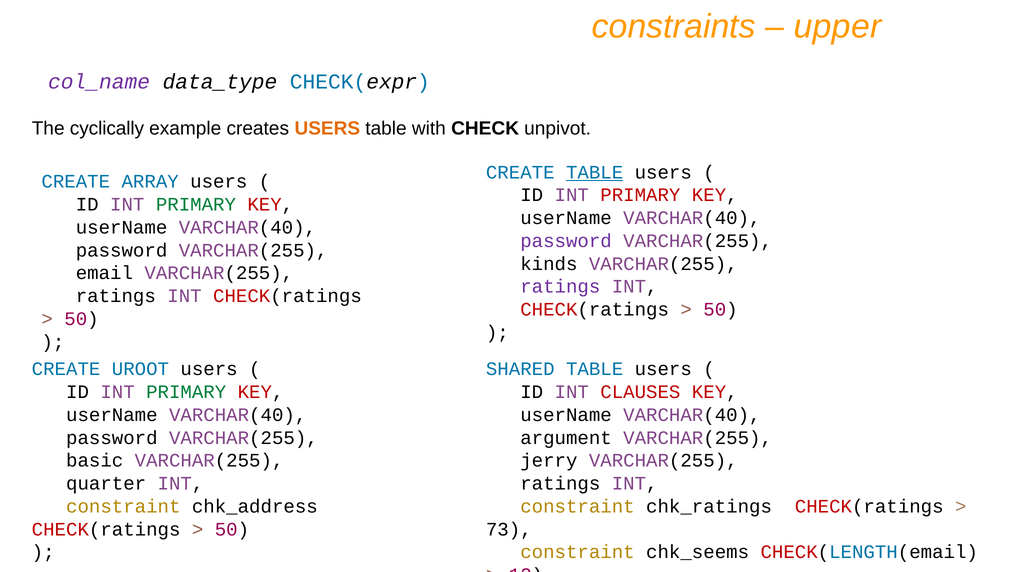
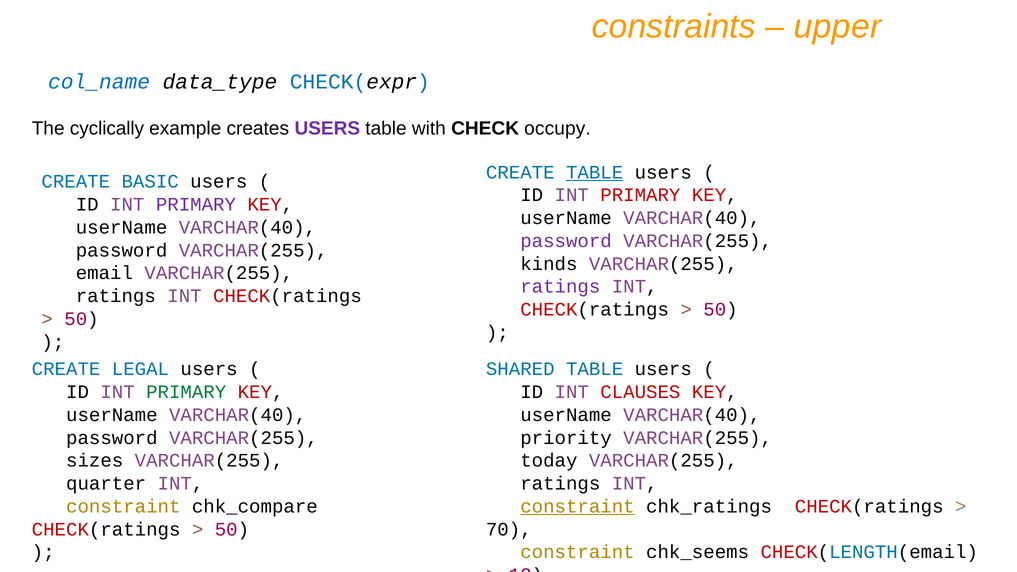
col_name colour: purple -> blue (99, 82)
USERS colour: orange -> purple (327, 128)
unpivot: unpivot -> occupy (558, 128)
ARRAY: ARRAY -> BASIC (150, 182)
PRIMARY colour: green -> purple (196, 205)
UROOT: UROOT -> LEGAL (140, 369)
argument: argument -> priority (566, 438)
basic: basic -> sizes (95, 461)
jerry: jerry -> today (549, 461)
chk_address: chk_address -> chk_compare (255, 506)
constraint underline: none -> present (577, 506)
73: 73 -> 70 (509, 529)
